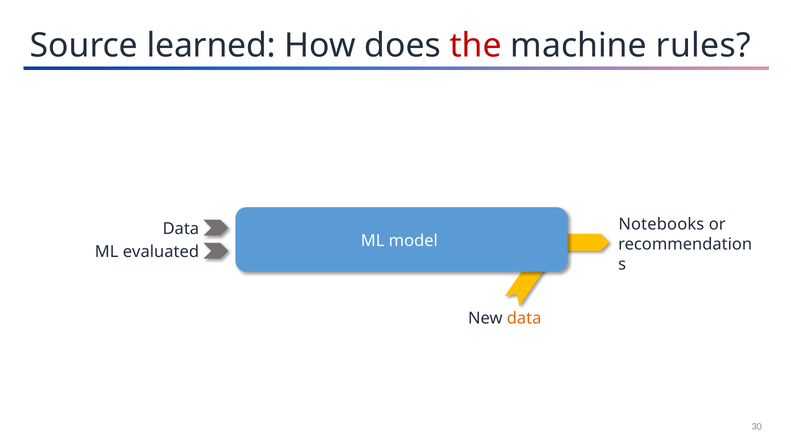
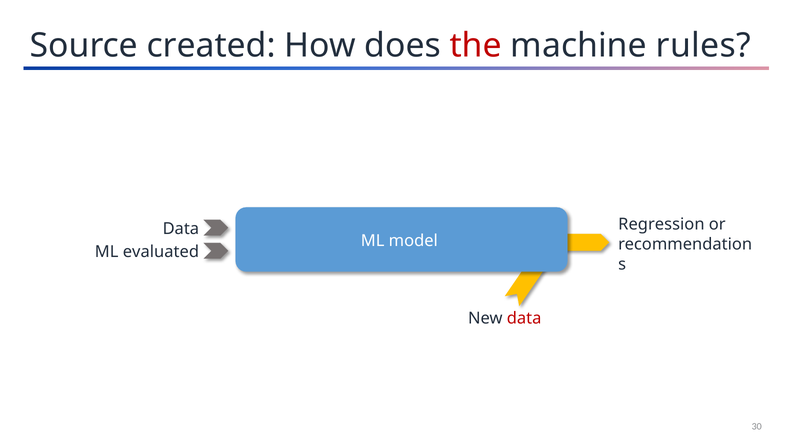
learned: learned -> created (211, 46)
Notebooks: Notebooks -> Regression (661, 224)
data colour: orange -> red (524, 318)
